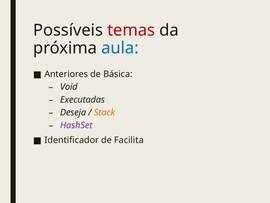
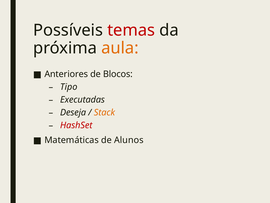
aula colour: blue -> orange (120, 48)
Básica: Básica -> Blocos (118, 74)
Void: Void -> Tipo (69, 87)
HashSet colour: purple -> red (76, 125)
Identificador: Identificador -> Matemáticas (72, 140)
Facilita: Facilita -> Alunos (129, 140)
